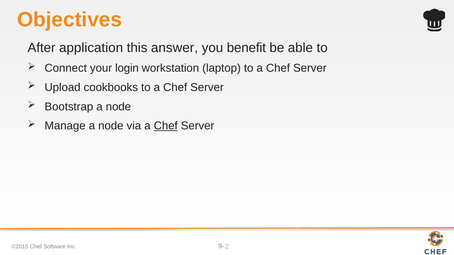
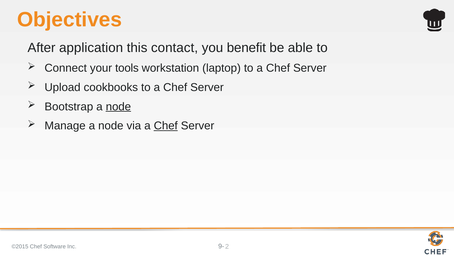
answer: answer -> contact (175, 48)
login: login -> tools (127, 68)
node underline: none -> present (118, 107)
